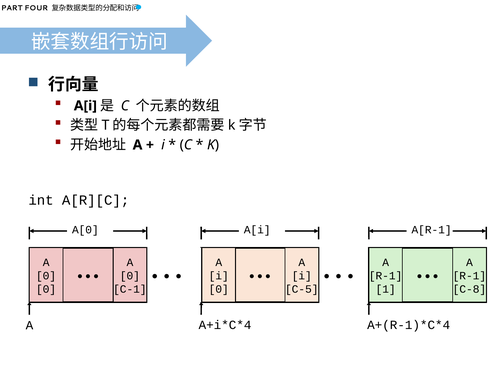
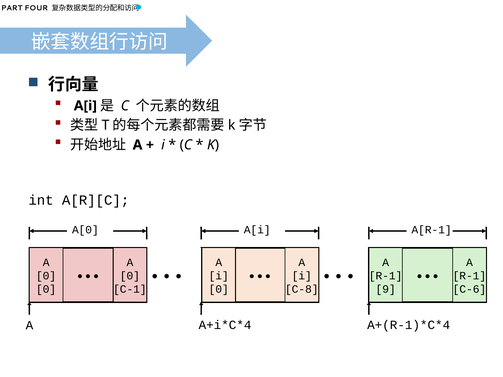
C-5: C-5 -> C-8 (302, 289)
1: 1 -> 9 (386, 289)
C-8: C-8 -> C-6 (469, 289)
